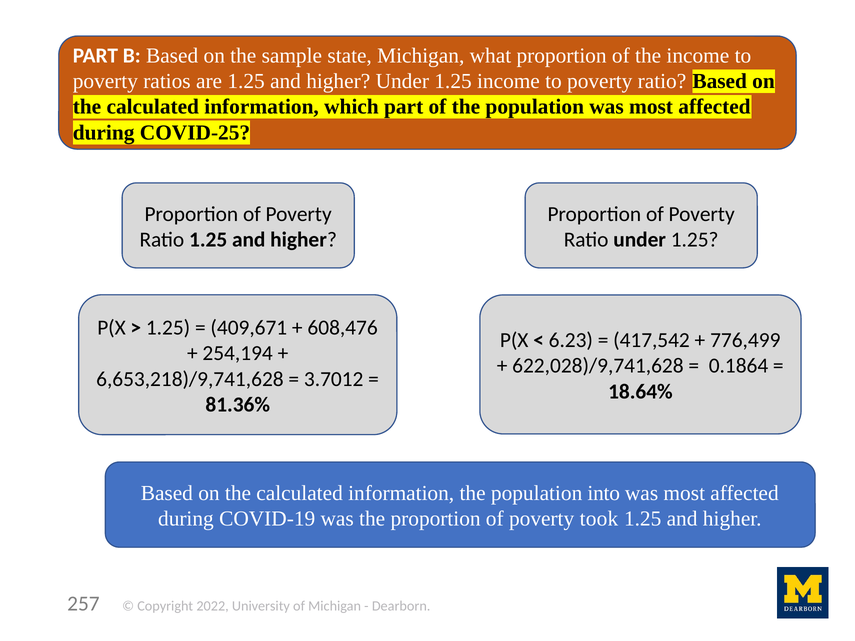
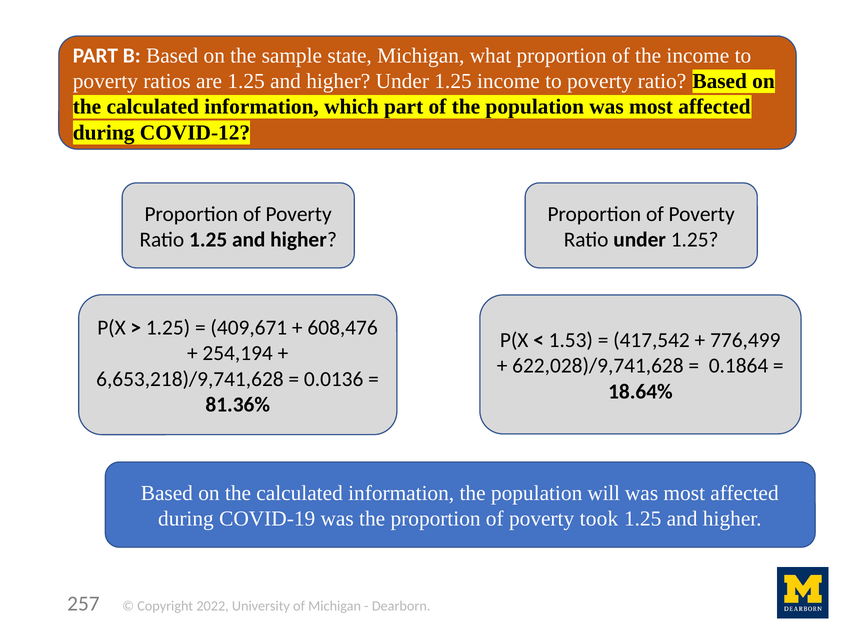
COVID-25: COVID-25 -> COVID-12 (195, 133)
6.23: 6.23 -> 1.53 (571, 340)
3.7012: 3.7012 -> 0.0136 (334, 379)
into: into -> will (604, 493)
